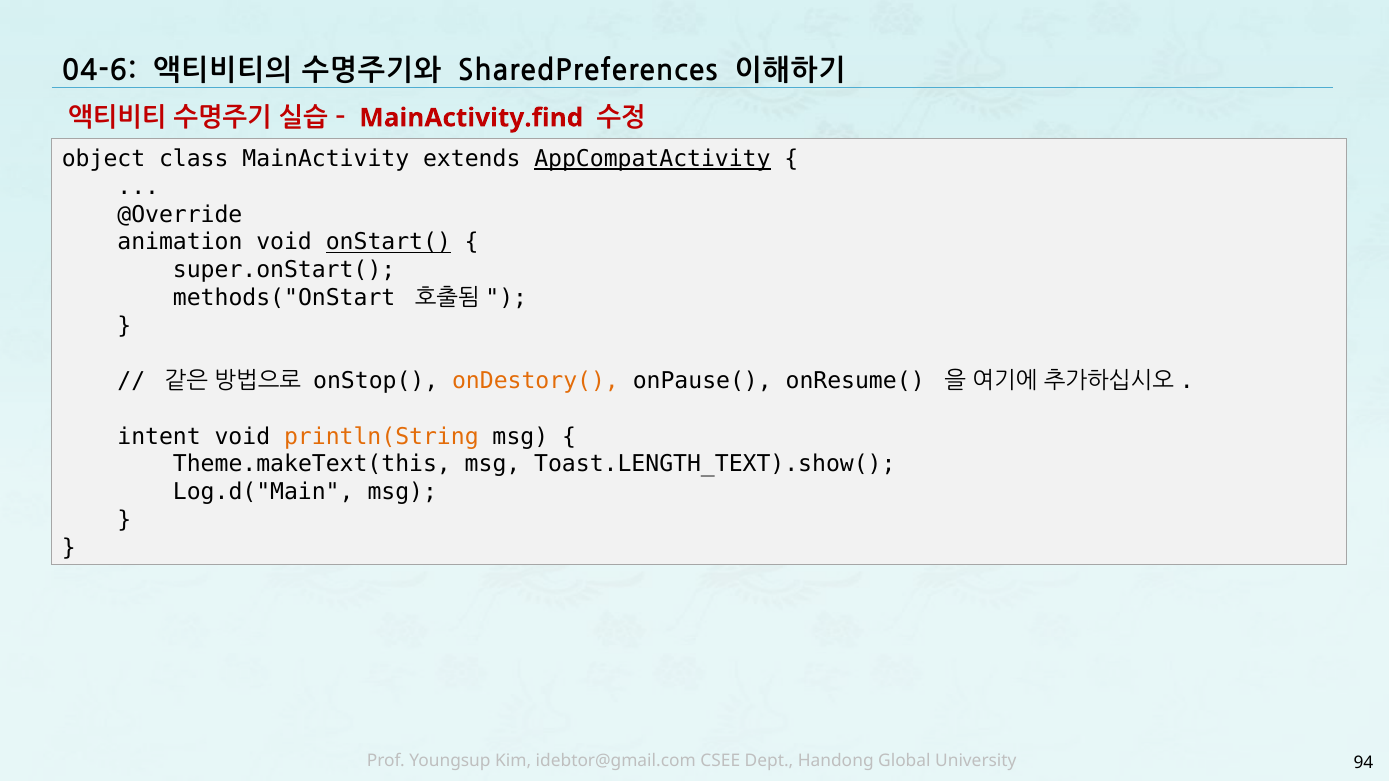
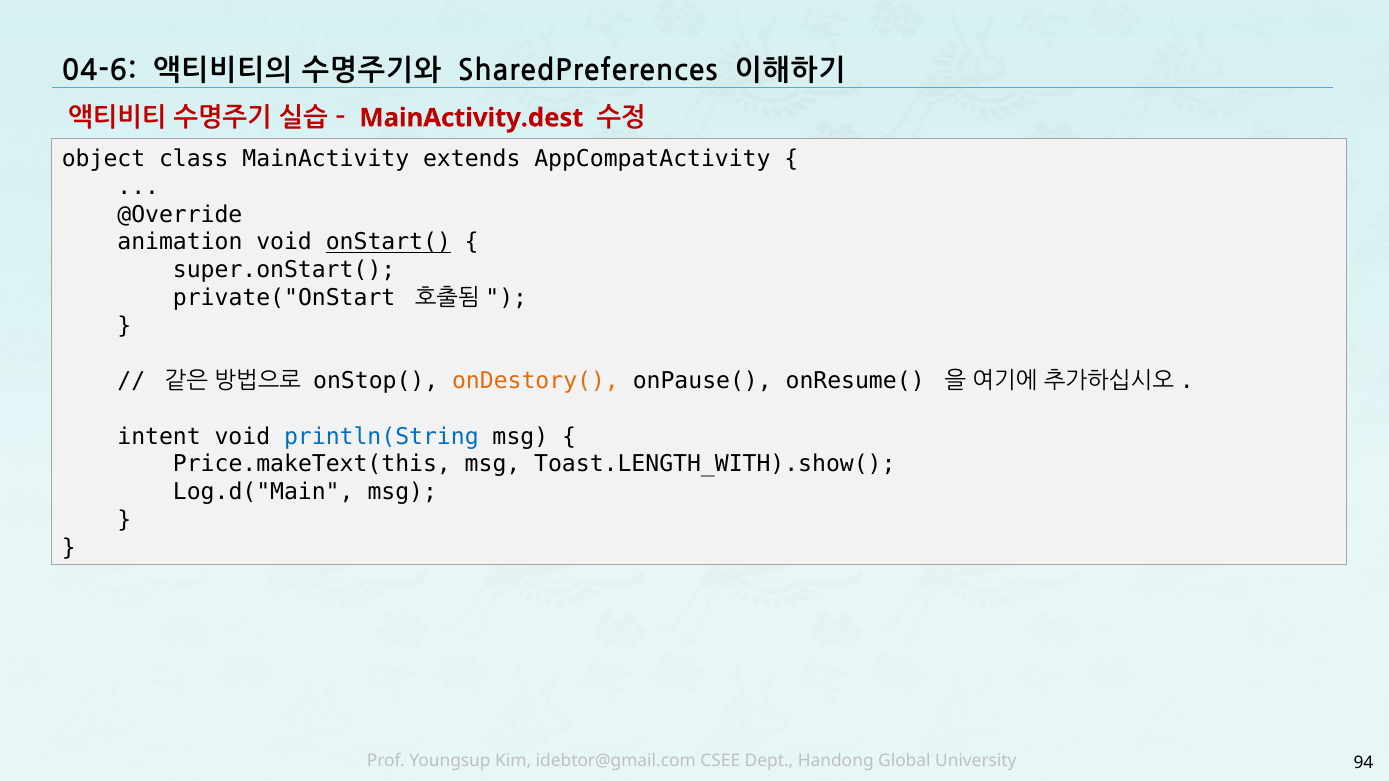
MainActivity.find: MainActivity.find -> MainActivity.dest (471, 118)
AppCompatActivity underline: present -> none (652, 159)
methods("OnStart: methods("OnStart -> private("OnStart (284, 298)
println(String colour: orange -> blue (381, 437)
Theme.makeText(this: Theme.makeText(this -> Price.makeText(this (312, 465)
Toast.LENGTH_TEXT).show(: Toast.LENGTH_TEXT).show( -> Toast.LENGTH_WITH).show( (715, 465)
